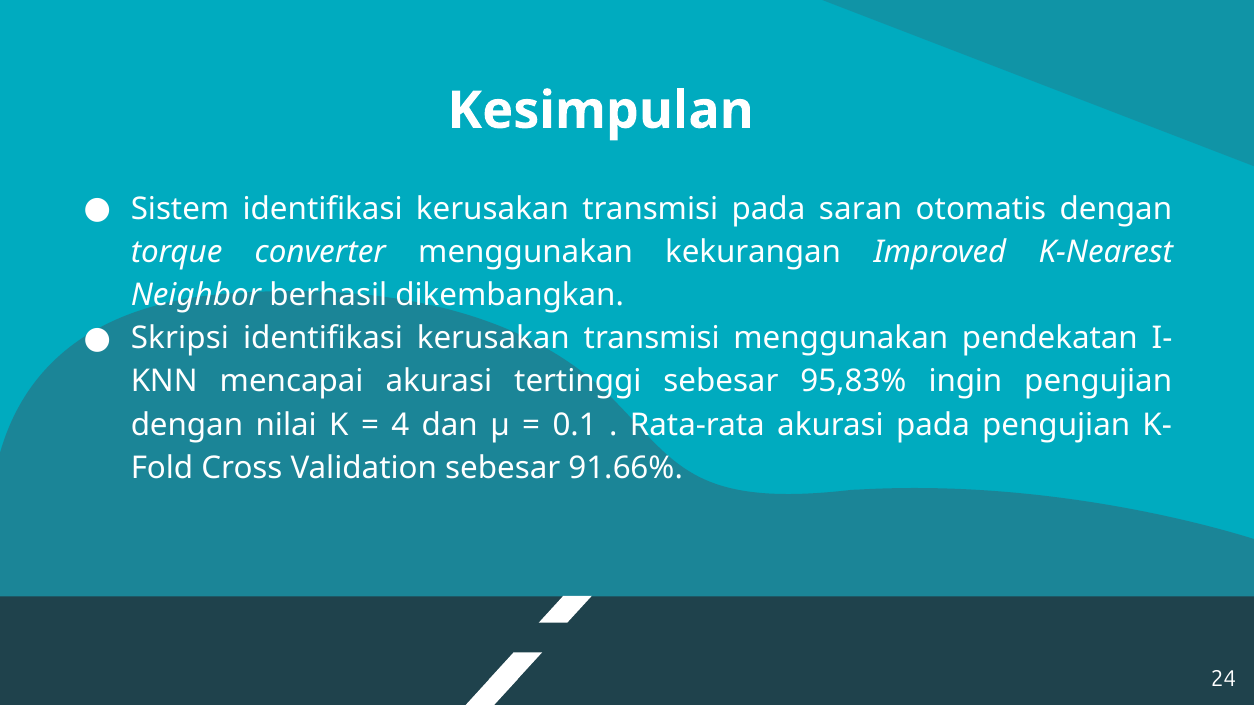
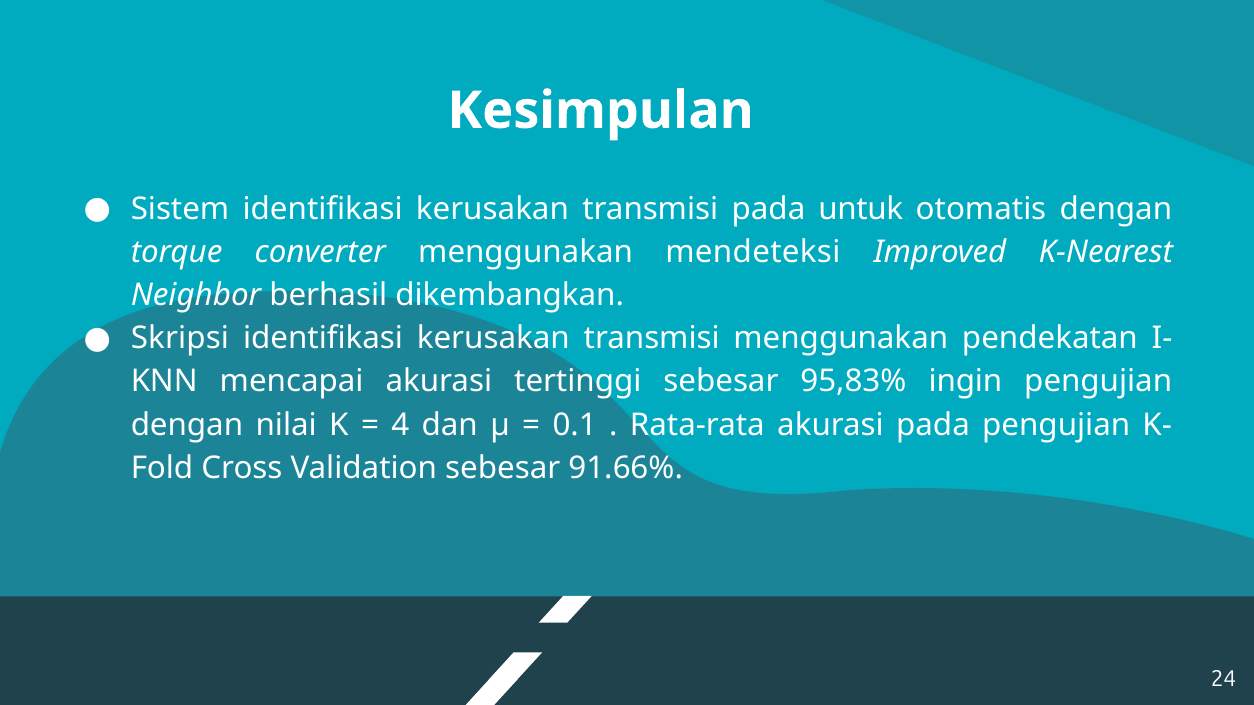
saran: saran -> untuk (861, 209)
kekurangan: kekurangan -> mendeteksi (753, 252)
